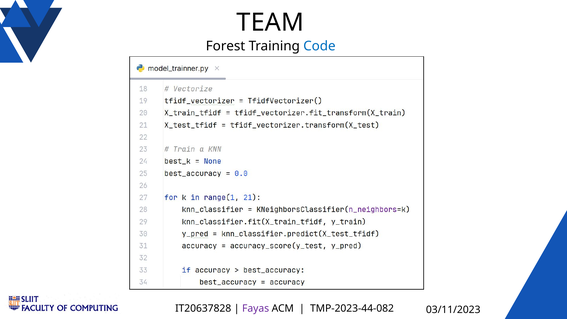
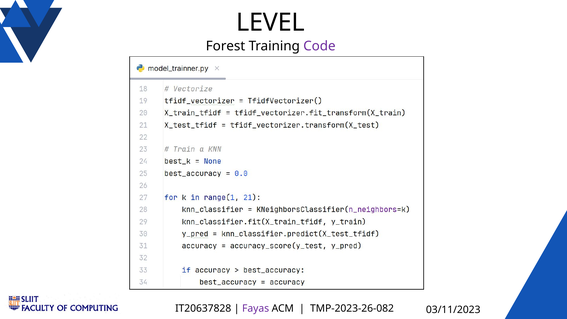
TEAM: TEAM -> LEVEL (270, 23)
Code colour: blue -> purple (319, 46)
TMP-2023-44-082: TMP-2023-44-082 -> TMP-2023-26-082 (352, 308)
